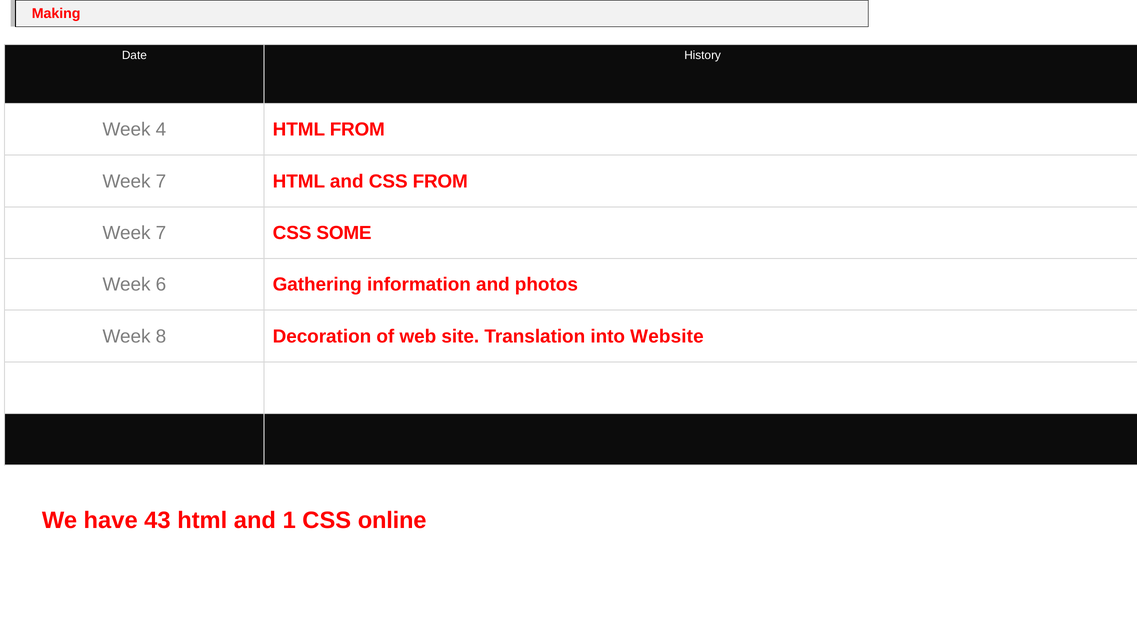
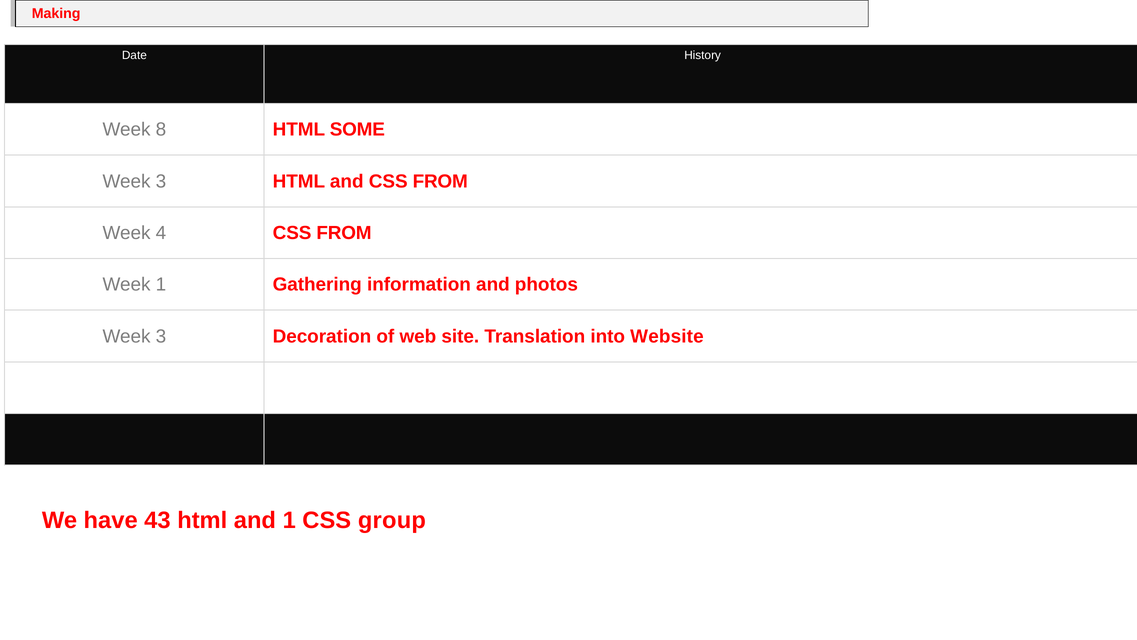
4: 4 -> 8 (161, 130)
HTML FROM: FROM -> SOME (357, 130)
7: 7 -> 3 (161, 181)
7: 7 -> 4 (161, 233)
SOME: SOME -> FROM (344, 233)
Week 6: 6 -> 1 (161, 284)
8: 8 -> 3 (161, 336)
online: online -> group (392, 520)
